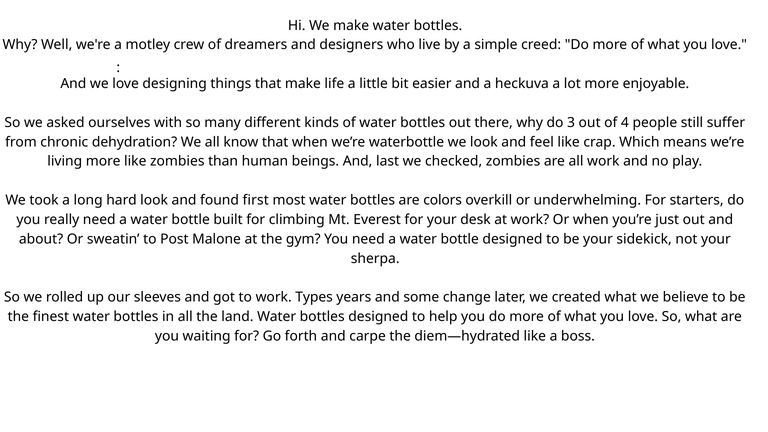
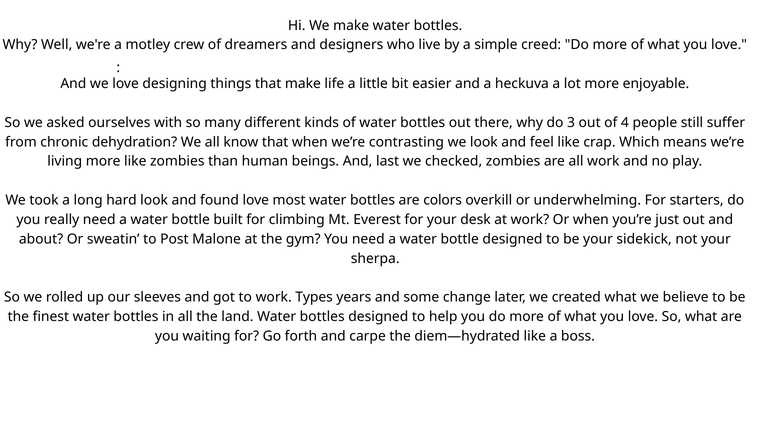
waterbottle: waterbottle -> contrasting (406, 142)
found first: first -> love (256, 200)
